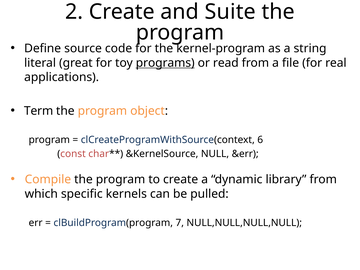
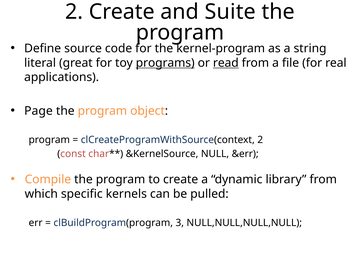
read underline: none -> present (226, 63)
Term: Term -> Page (38, 111)
clCreateProgramWithSource(context 6: 6 -> 2 (260, 140)
7: 7 -> 3 (180, 223)
